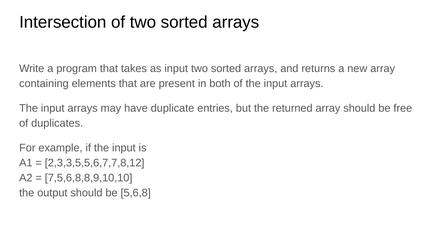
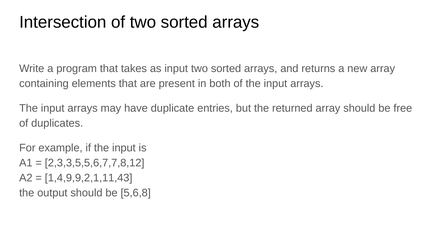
7,5,6,8,8,9,10,10: 7,5,6,8,8,9,10,10 -> 1,4,9,9,2,1,11,43 (89, 178)
